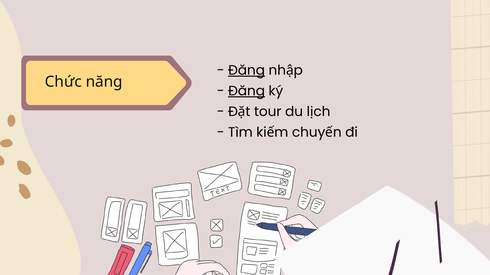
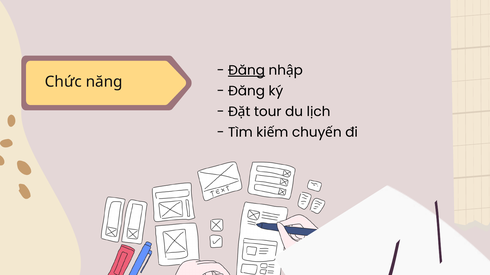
Đăng underline: present -> none (246, 91)
